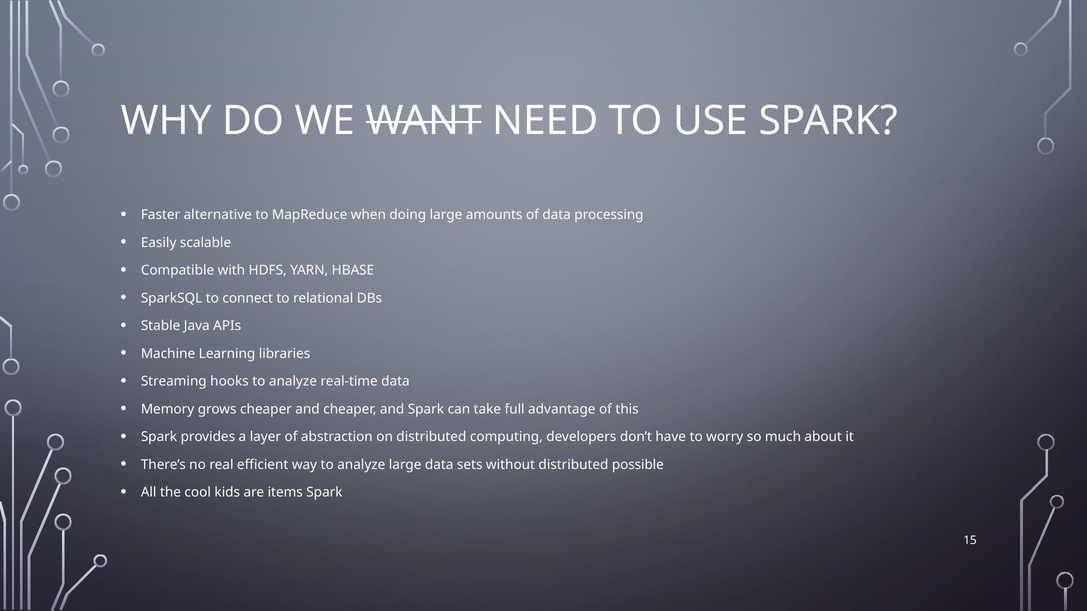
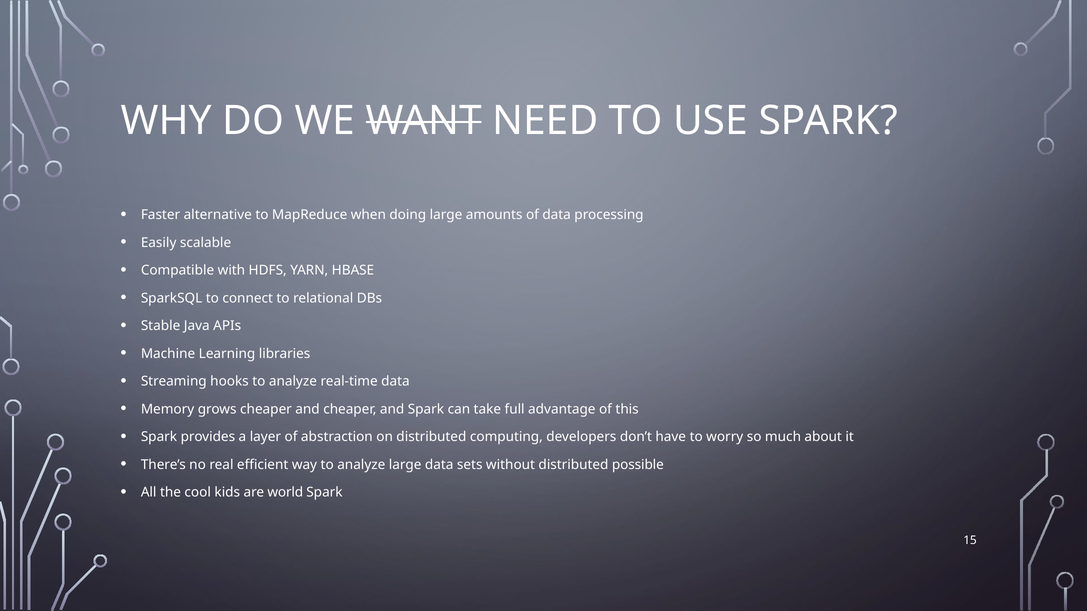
items: items -> world (285, 493)
